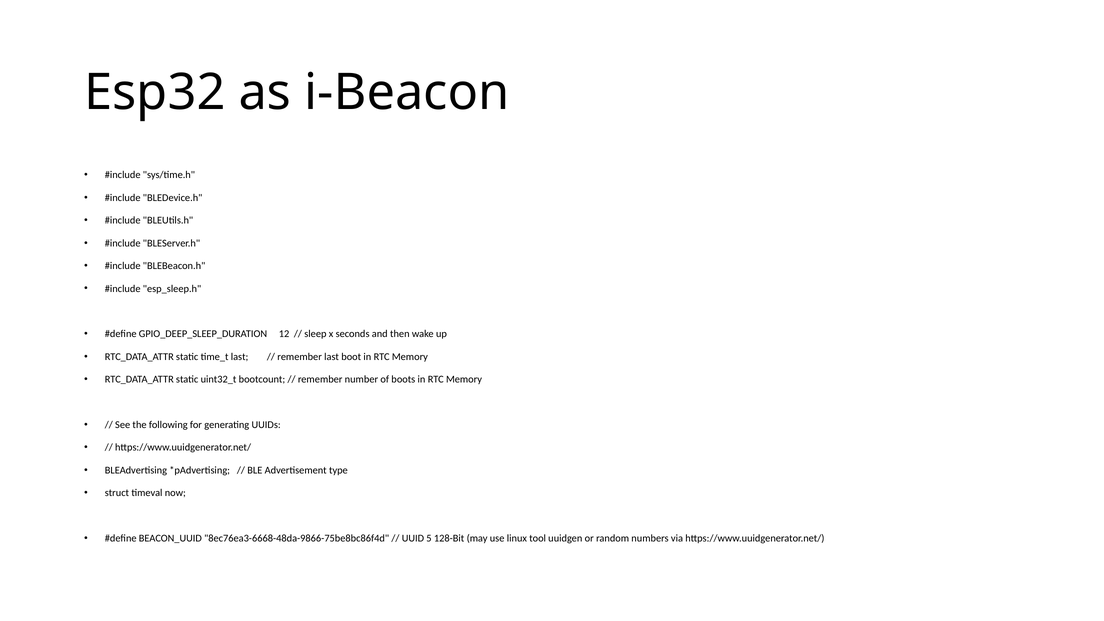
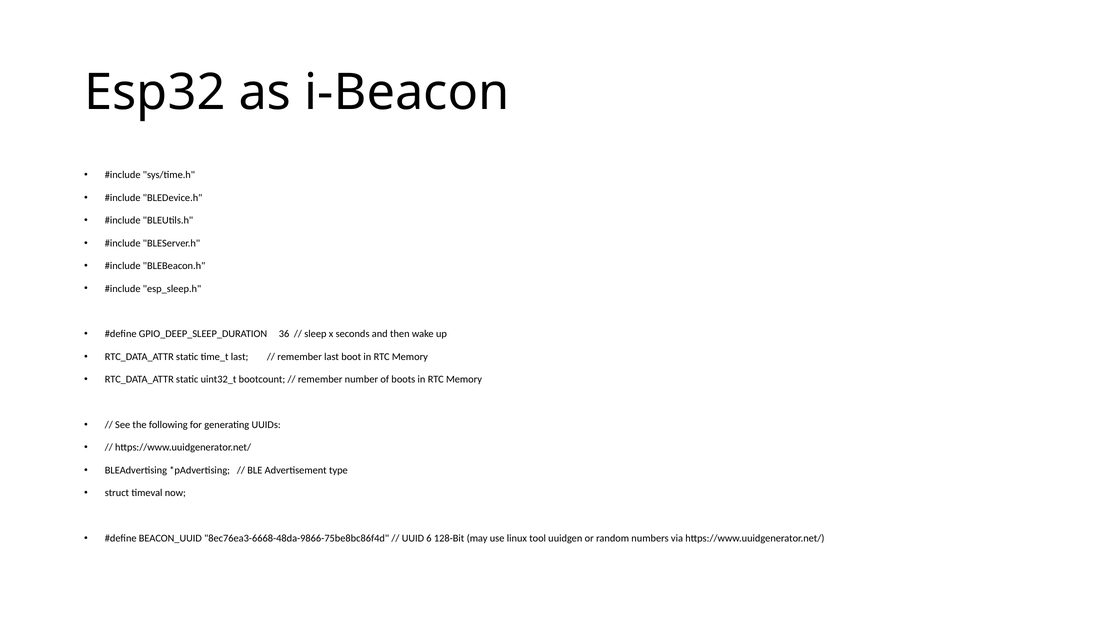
12: 12 -> 36 (284, 334)
5: 5 -> 6 (429, 538)
